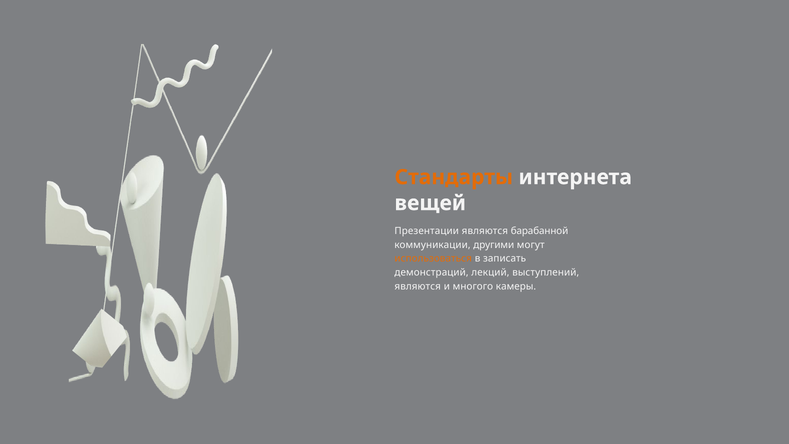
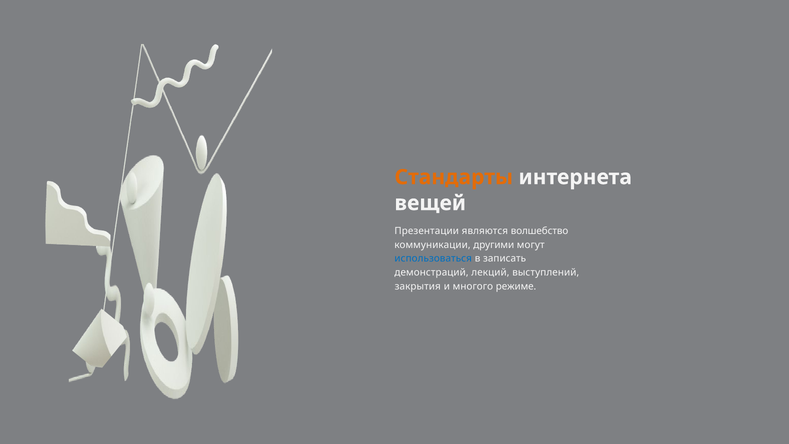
барабанной: барабанной -> волшебство (540, 231)
использоваться colour: orange -> blue (433, 259)
являются: являются -> закрытия (418, 286)
камеры: камеры -> режиме (516, 286)
